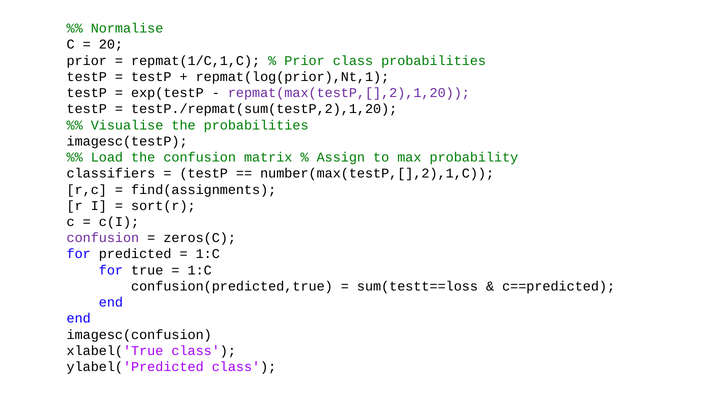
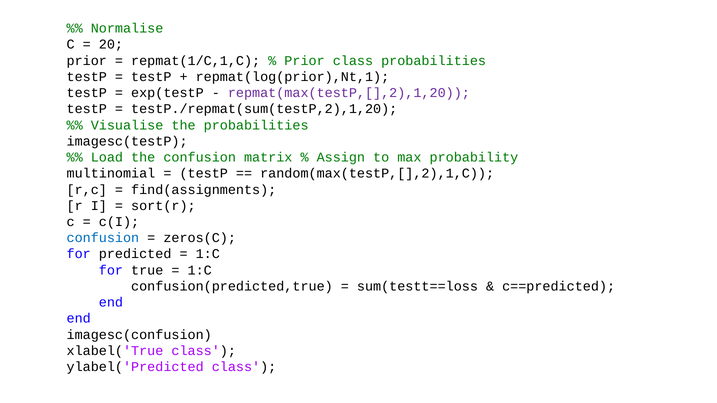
classifiers: classifiers -> multinomial (111, 174)
number(max(testP,[],2),1,C: number(max(testP,[],2),1,C -> random(max(testP,[],2),1,C (377, 174)
confusion colour: purple -> blue (103, 238)
